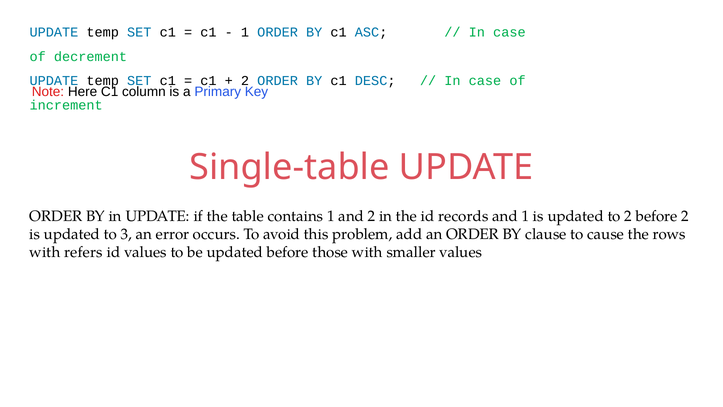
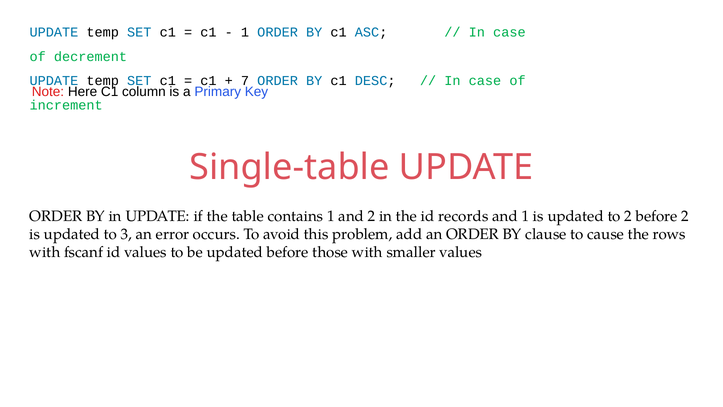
2: 2 -> 7 (245, 81)
refers: refers -> fscanf (84, 252)
